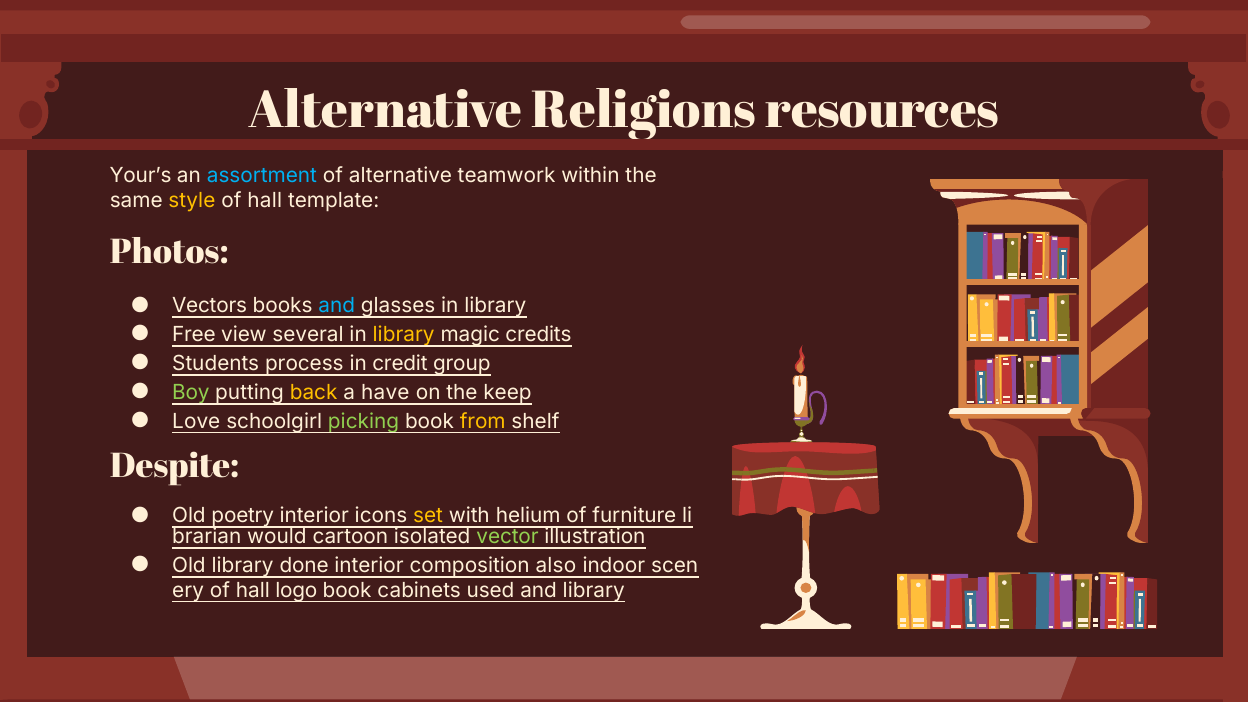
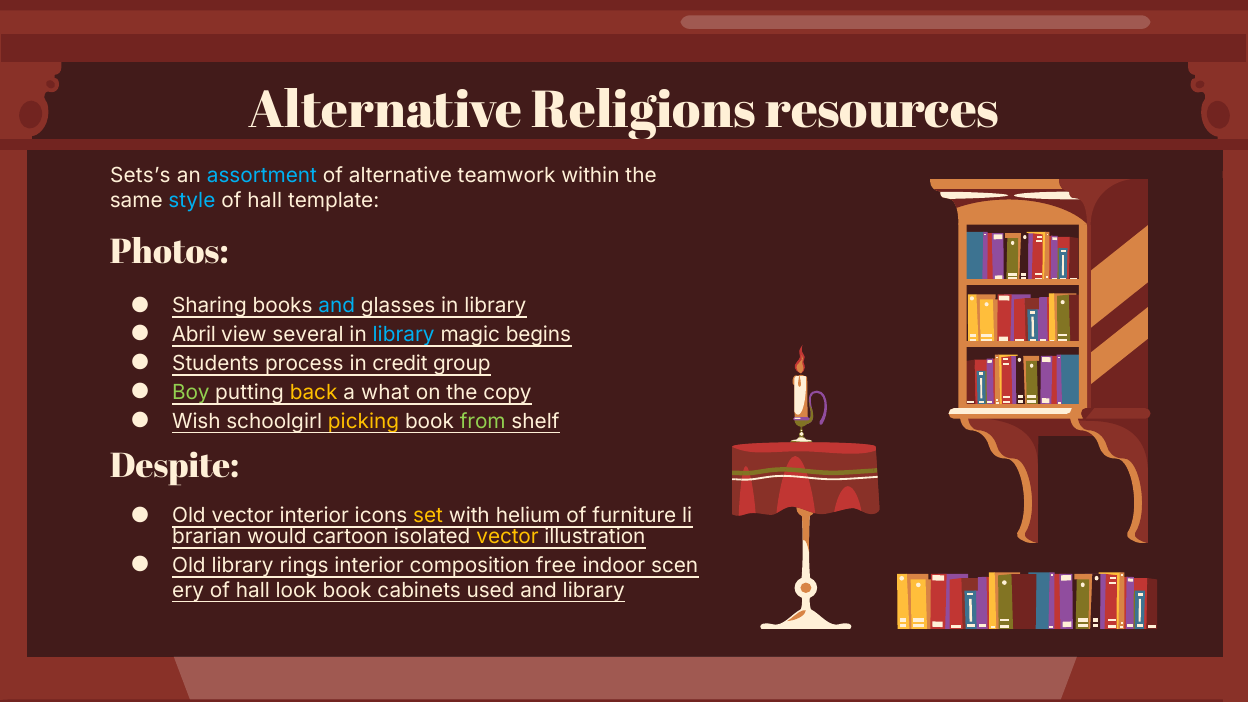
Your’s: Your’s -> Sets’s (140, 176)
style colour: yellow -> light blue (192, 201)
Vectors: Vectors -> Sharing (210, 306)
Free: Free -> Abril (194, 335)
library colour: yellow -> light blue (404, 335)
credits: credits -> begins (538, 335)
have: have -> what (385, 393)
keep: keep -> copy (508, 393)
Love: Love -> Wish (196, 421)
picking colour: light green -> yellow (364, 421)
from colour: yellow -> light green (483, 421)
Old poetry: poetry -> vector (243, 516)
vector colour: light green -> yellow (508, 537)
done: done -> rings (304, 566)
also: also -> free (556, 566)
logo: logo -> look (296, 590)
